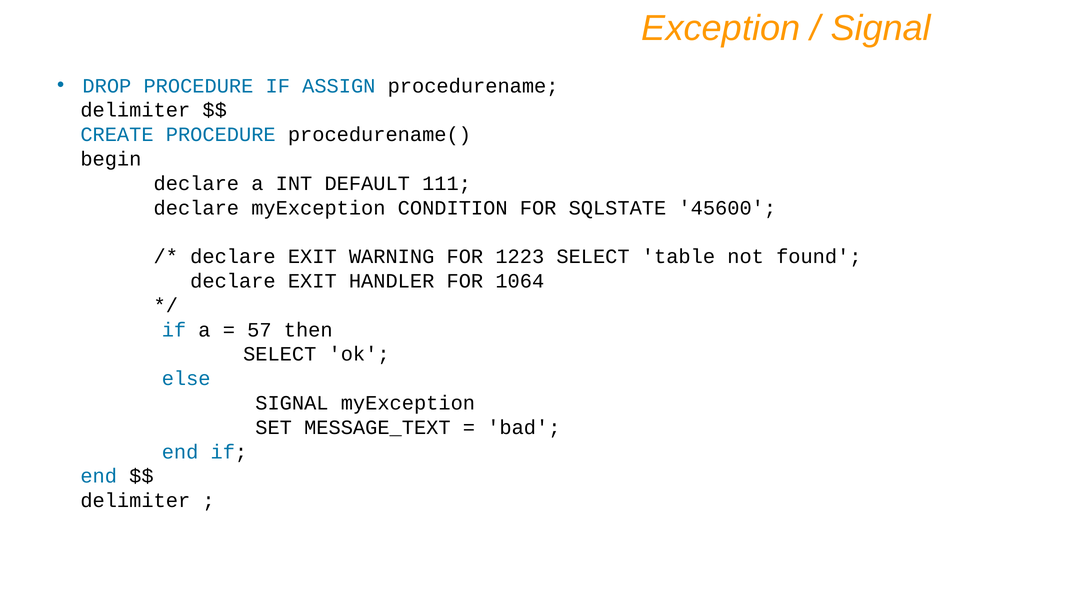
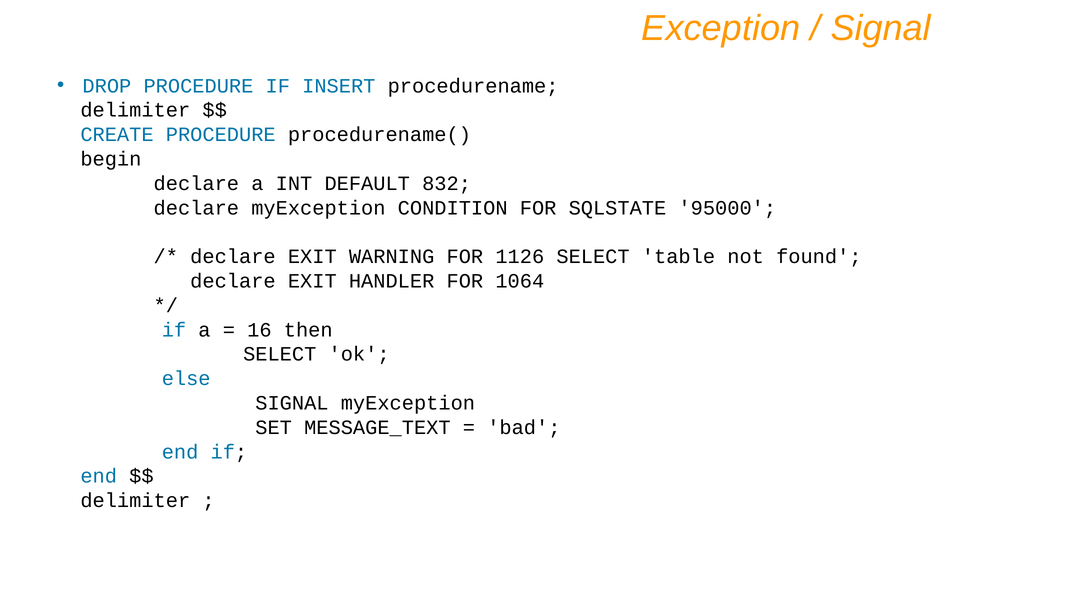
ASSIGN: ASSIGN -> INSERT (339, 86)
111: 111 -> 832 (447, 184)
45600: 45600 -> 95000 (727, 208)
1223: 1223 -> 1126 (520, 257)
57: 57 -> 16 (259, 330)
